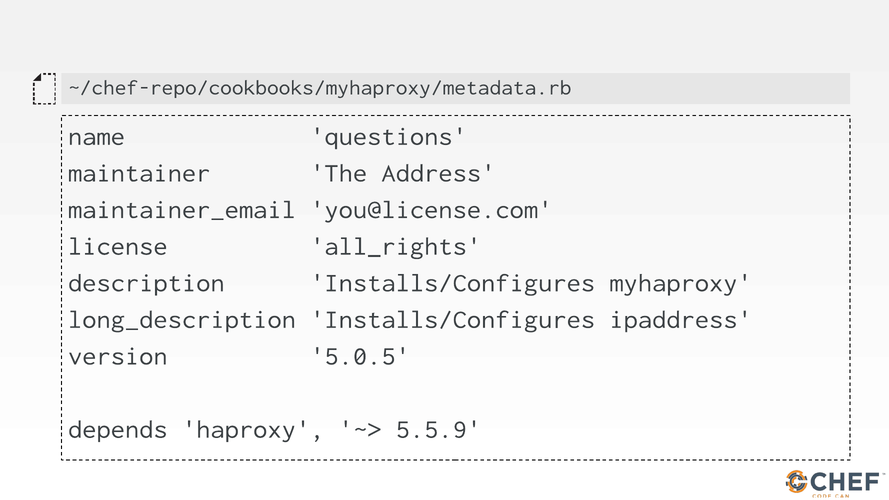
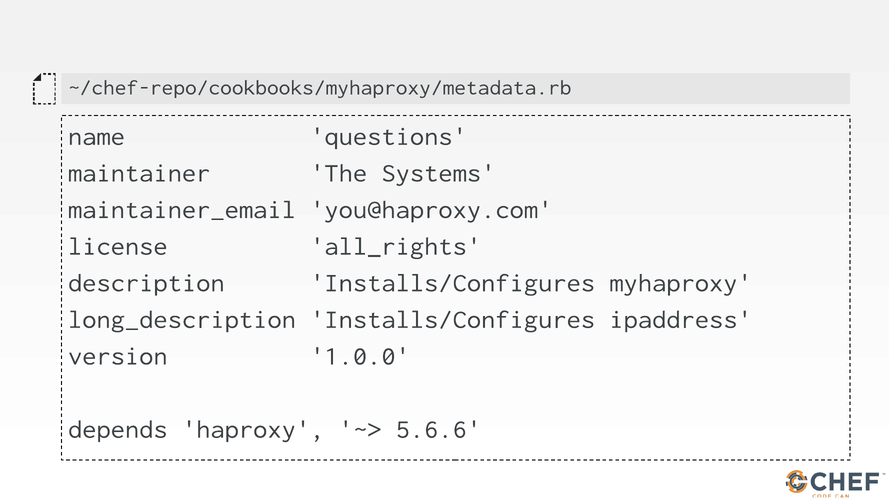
Address: Address -> Systems (438, 173)
you@license.com: you@license.com -> you@haproxy.com (431, 209)
5.0.5: 5.0.5 -> 1.0.0 (360, 356)
5.5.9: 5.5.9 -> 5.6.6 (438, 429)
